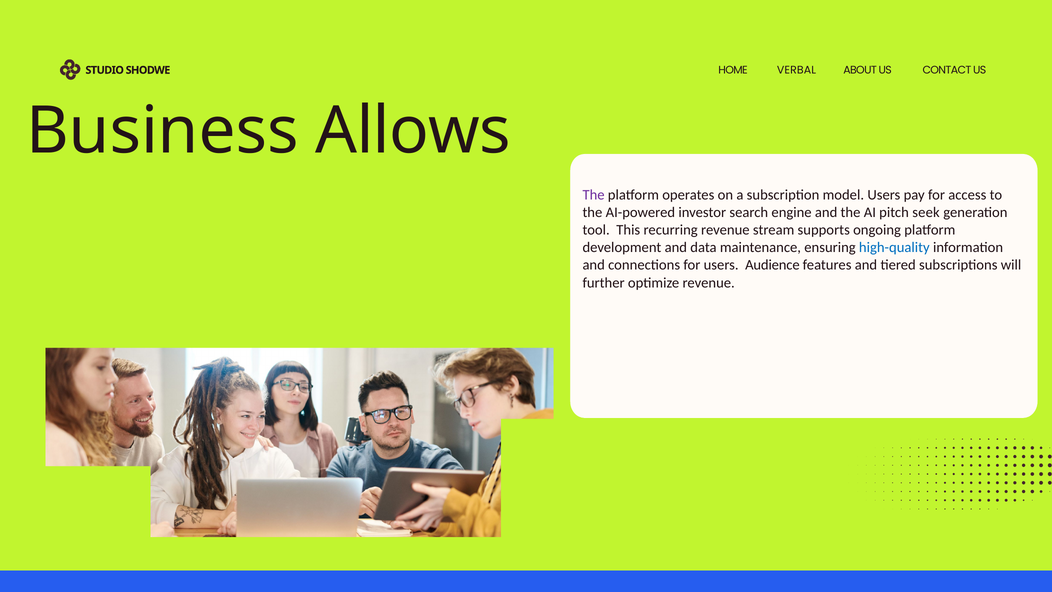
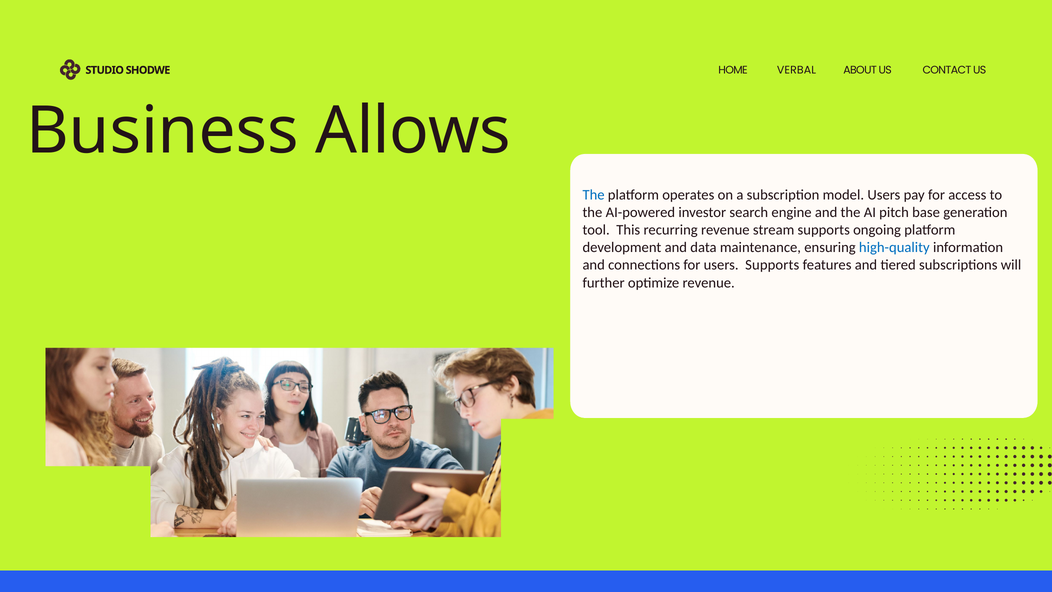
The colour: purple -> blue (594, 195)
seek: seek -> base (926, 212)
users Audience: Audience -> Supports (772, 265)
